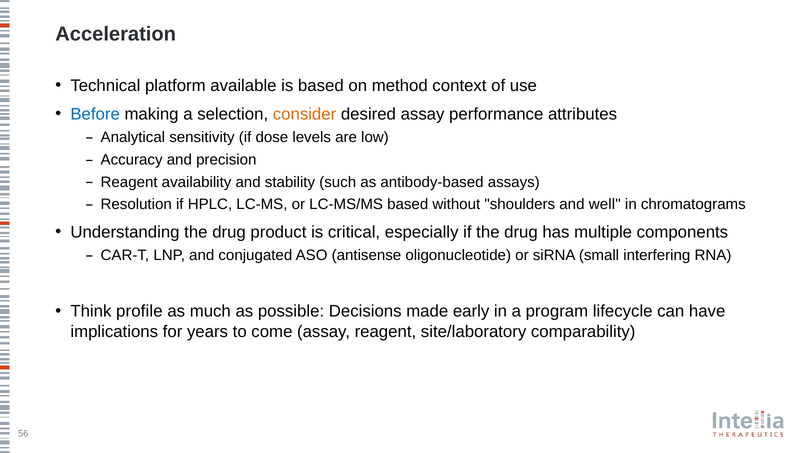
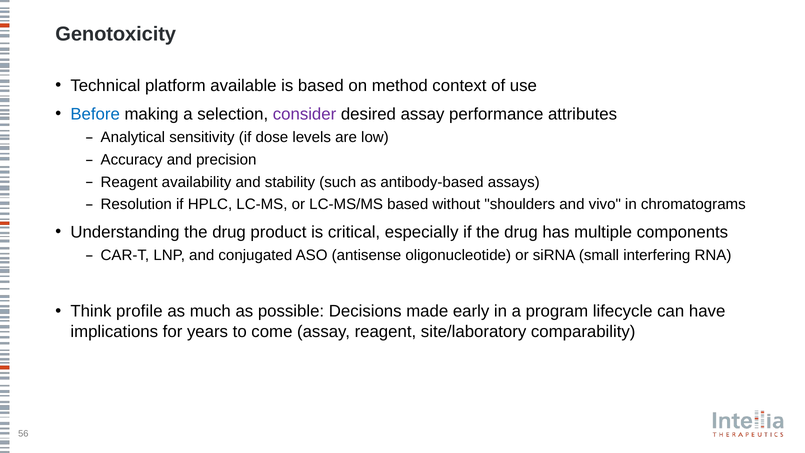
Acceleration: Acceleration -> Genotoxicity (116, 34)
consider colour: orange -> purple (305, 114)
well: well -> vivo (605, 204)
